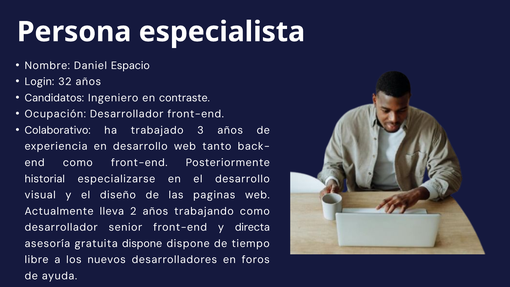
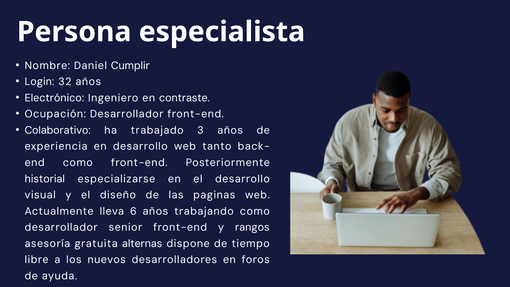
Espacio: Espacio -> Cumplir (130, 65)
Candidatos: Candidatos -> Electrónico (54, 98)
2: 2 -> 6 (133, 211)
directa: directa -> rangos (252, 227)
gratuita dispone: dispone -> alternas (142, 244)
